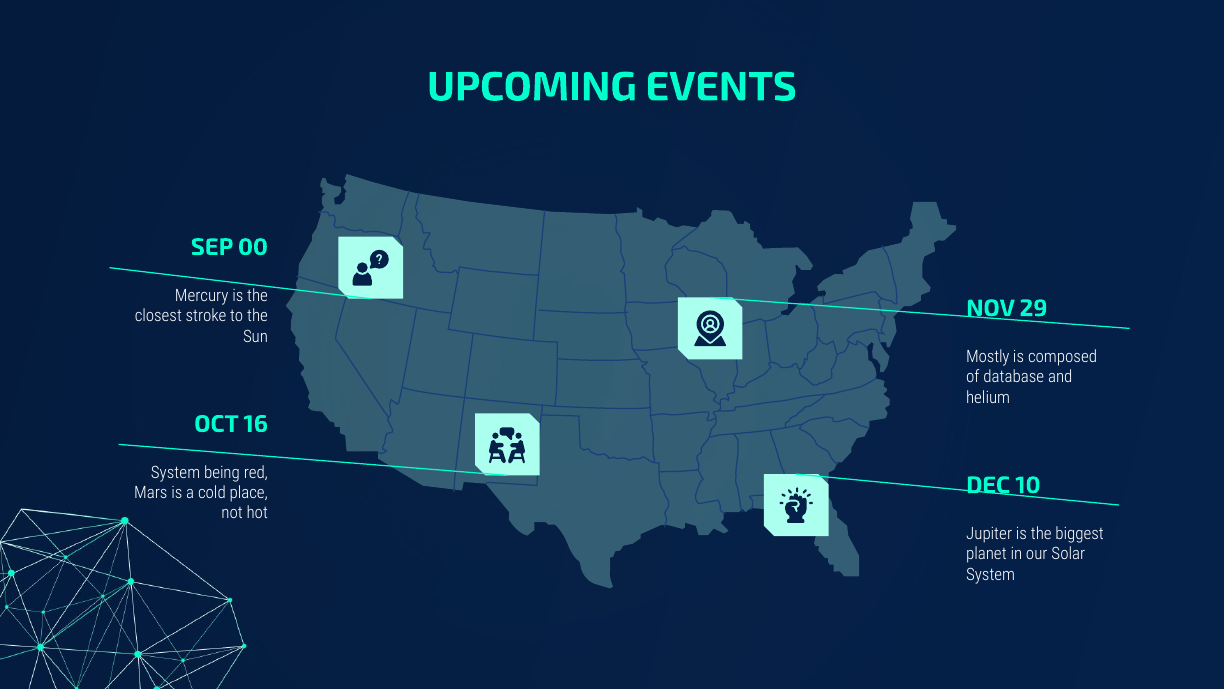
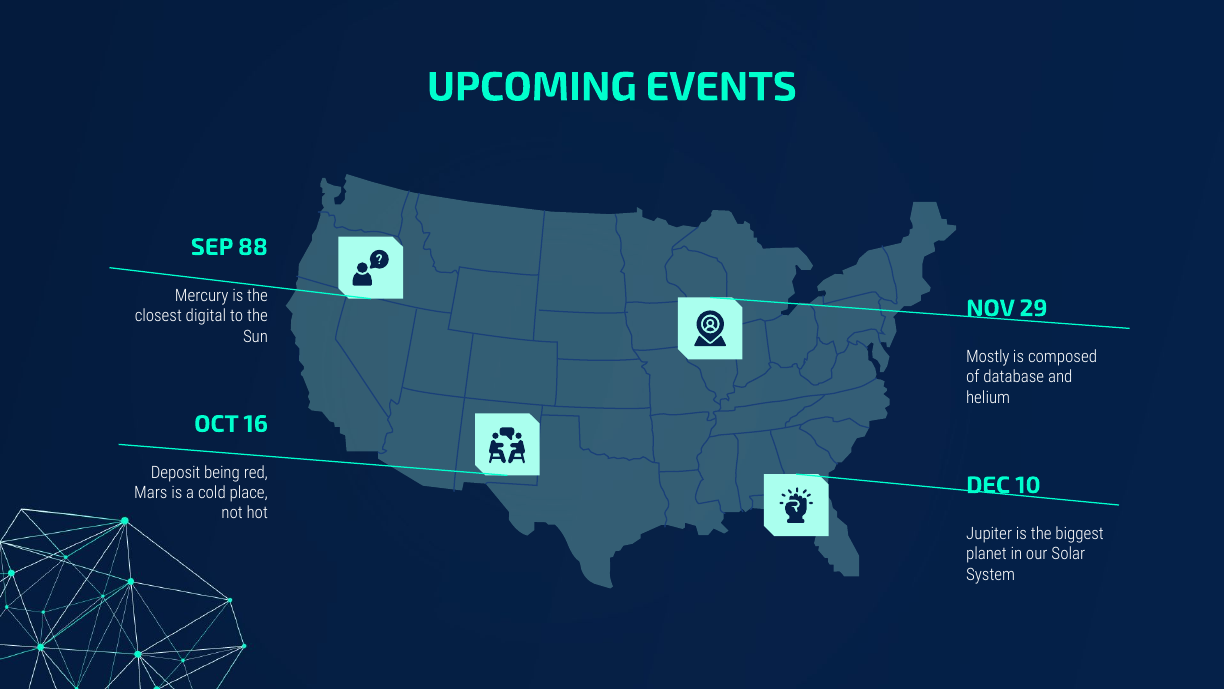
00: 00 -> 88 (253, 247)
stroke: stroke -> digital (206, 316)
System: System -> Deposit (176, 472)
